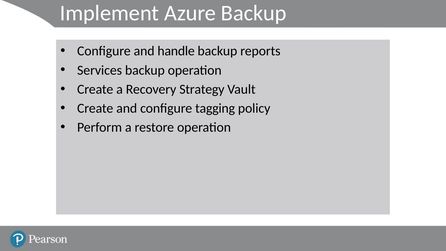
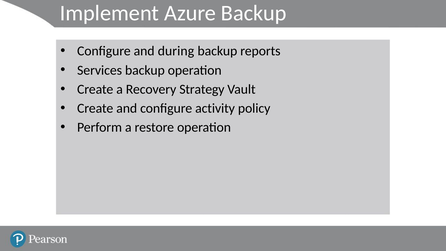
handle: handle -> during (176, 51)
tagging: tagging -> activity (215, 108)
